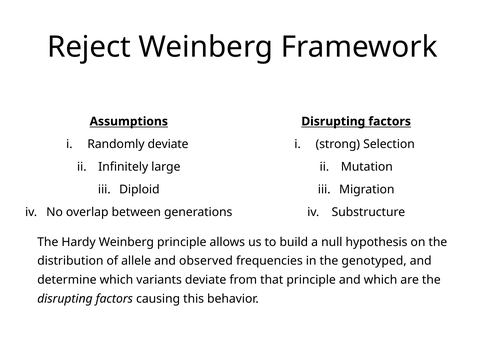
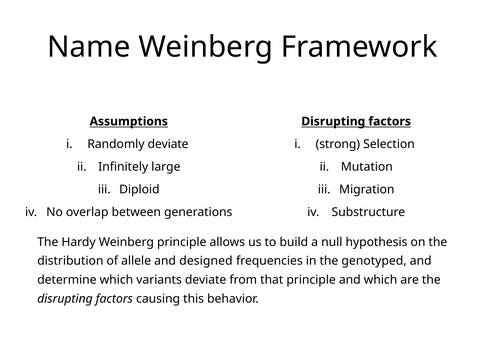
Reject: Reject -> Name (89, 47)
observed: observed -> designed (206, 261)
